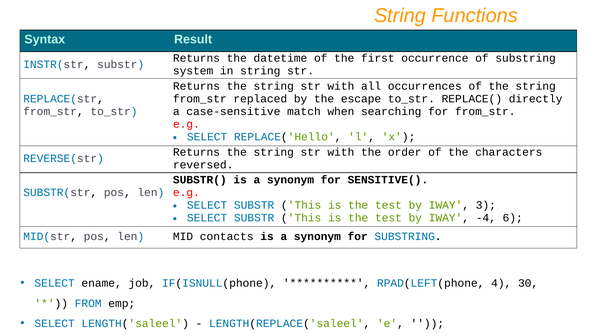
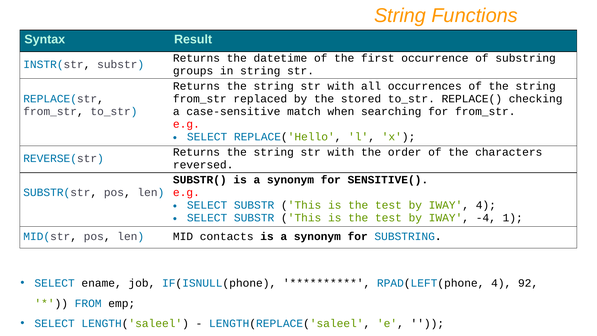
system: system -> groups (193, 71)
escape: escape -> stored (361, 99)
directly: directly -> checking (536, 99)
IWAY 3: 3 -> 4 (486, 205)
6: 6 -> 1 (513, 218)
30: 30 -> 92 (528, 283)
